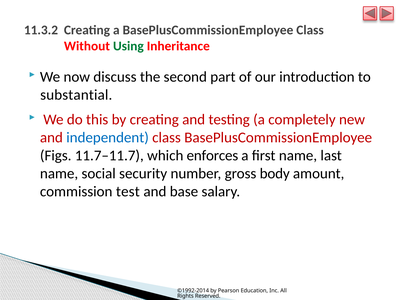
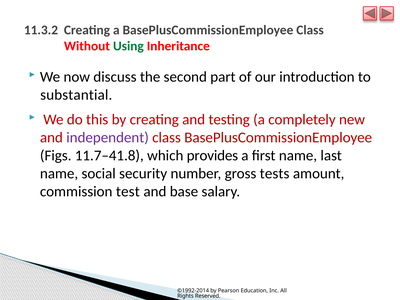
independent colour: blue -> purple (108, 138)
11.7–11.7: 11.7–11.7 -> 11.7–41.8 (109, 156)
enforces: enforces -> provides (212, 156)
body: body -> tests (275, 174)
